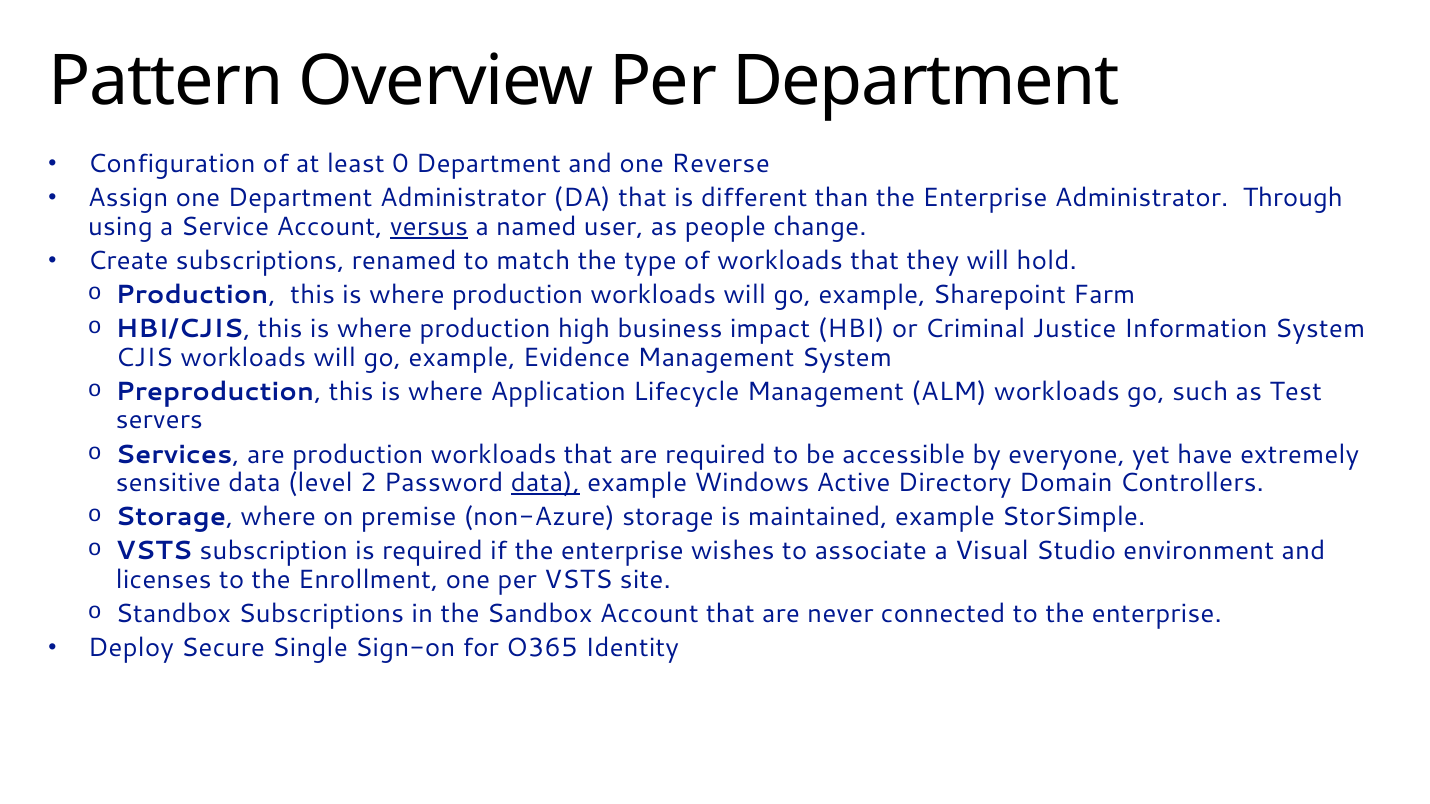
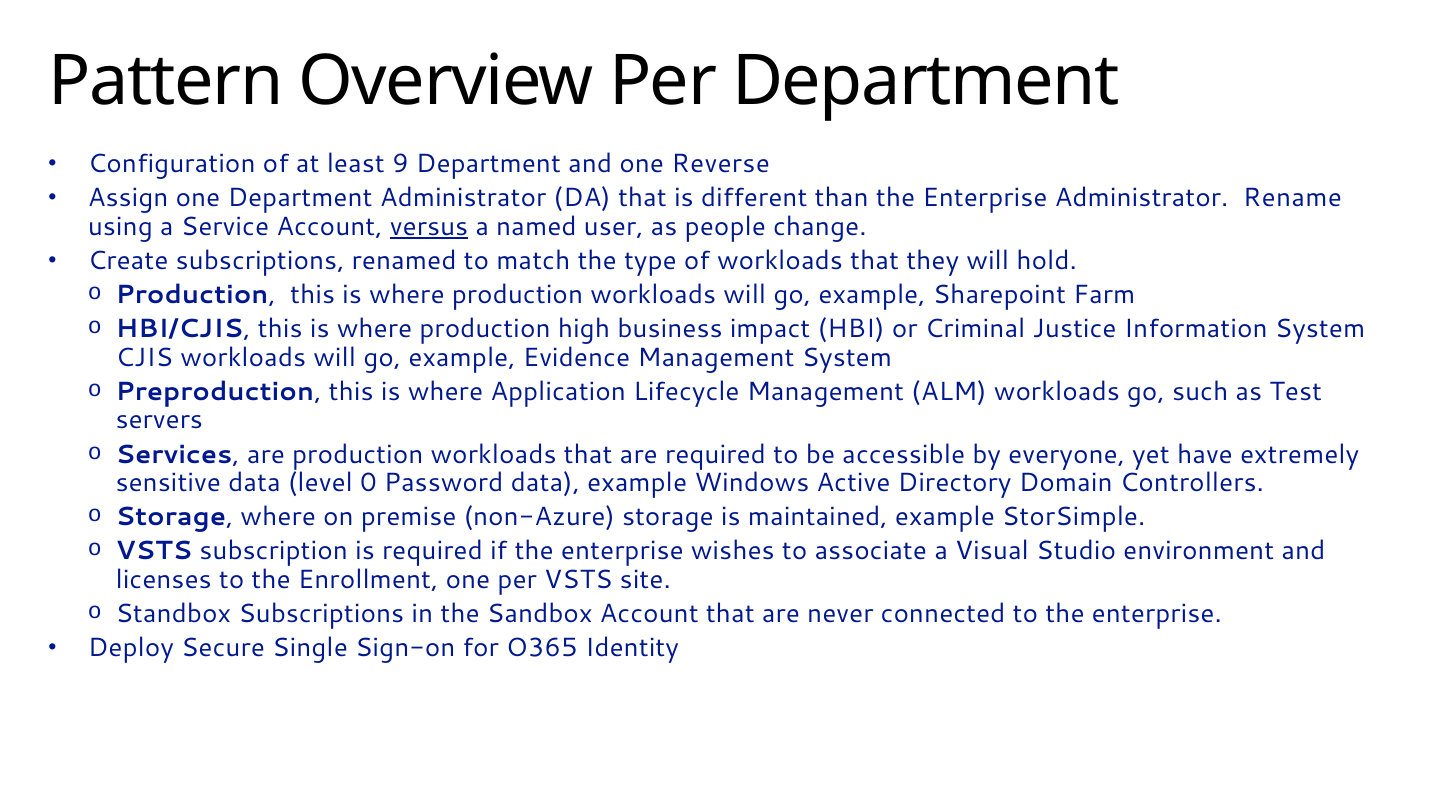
0: 0 -> 9 (400, 164)
Through: Through -> Rename (1292, 198)
2: 2 -> 0 (368, 483)
data underline: present -> none (545, 483)
